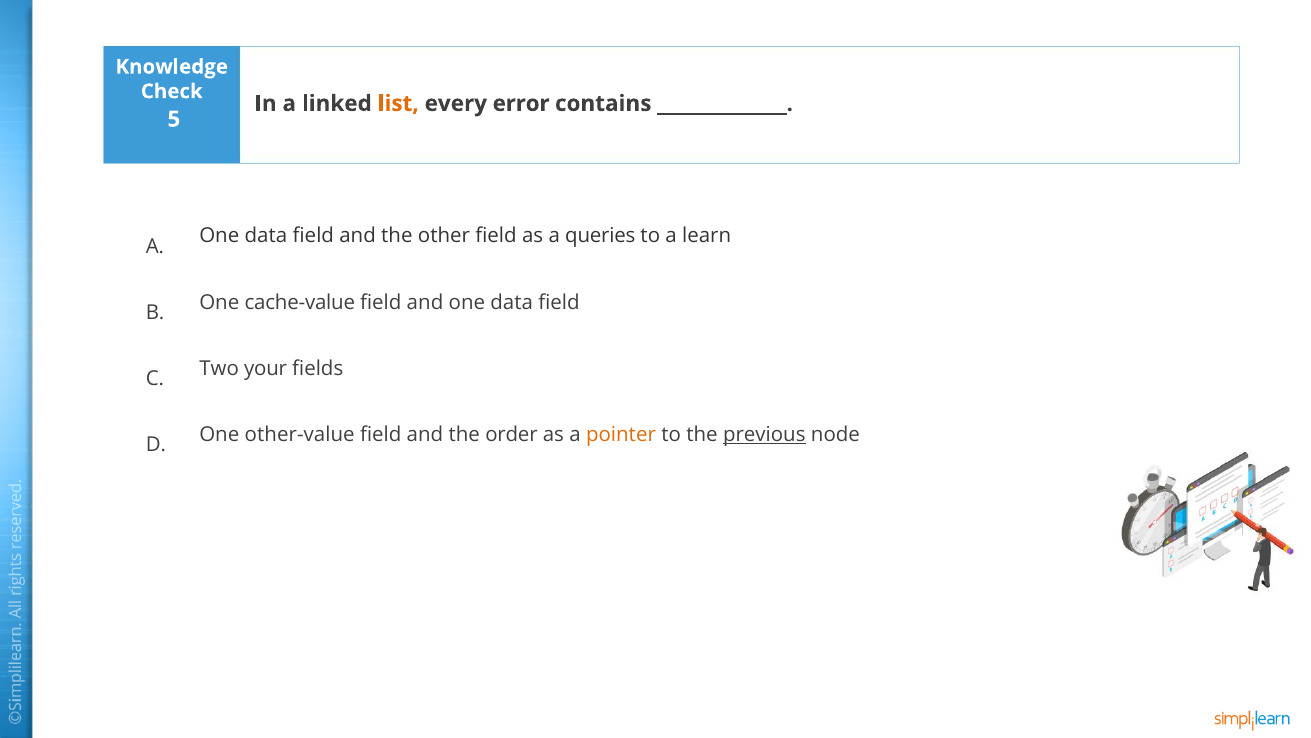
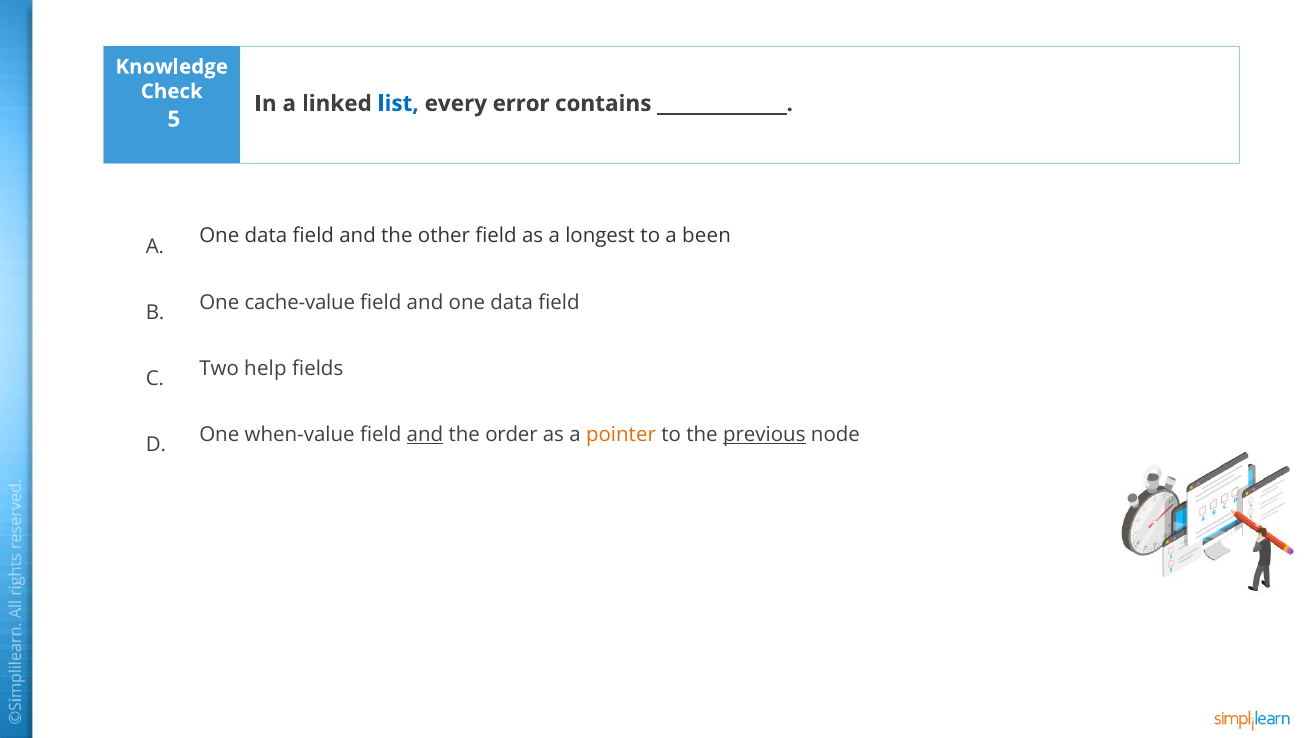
list colour: orange -> blue (398, 103)
queries: queries -> longest (600, 236)
learn: learn -> been (707, 236)
your: your -> help (265, 368)
other-value: other-value -> when-value (300, 434)
and underline: none -> present (425, 434)
